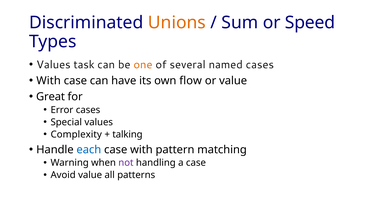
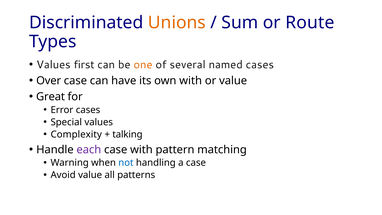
Speed: Speed -> Route (310, 23)
task: task -> first (84, 65)
With: With -> Over (49, 81)
own flow: flow -> with (191, 81)
each colour: blue -> purple (89, 150)
not colour: purple -> blue (126, 163)
